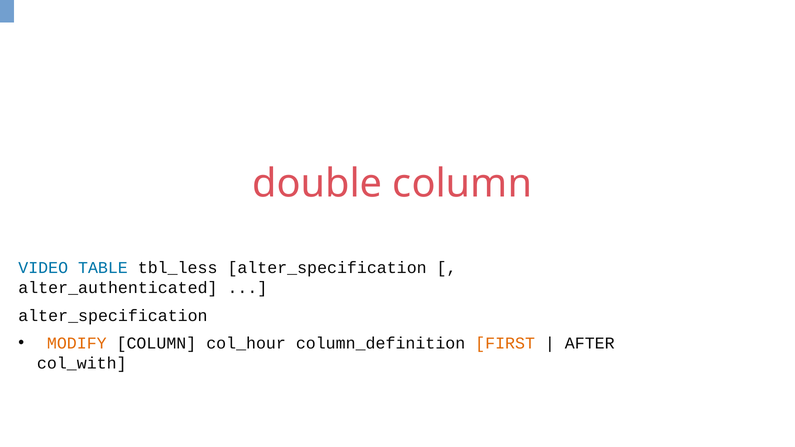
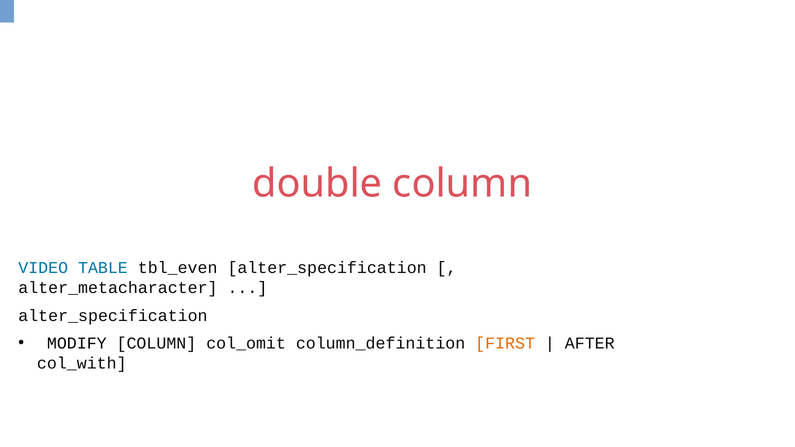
tbl_less: tbl_less -> tbl_even (178, 268)
alter_authenticated: alter_authenticated -> alter_metacharacter (118, 288)
MODIFY colour: orange -> black (77, 344)
col_hour: col_hour -> col_omit (246, 344)
